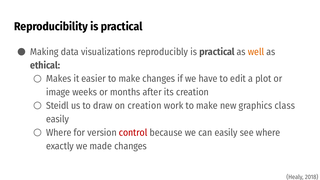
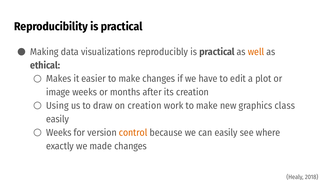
Steidl: Steidl -> Using (57, 106)
Where: Where -> Weeks (59, 133)
control colour: red -> orange (133, 133)
